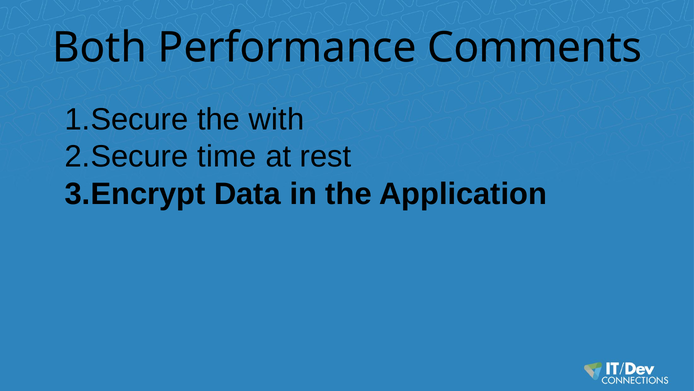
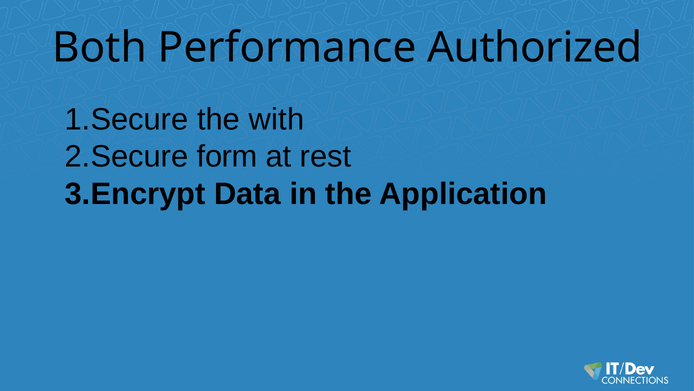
Comments: Comments -> Authorized (535, 47)
time: time -> form (227, 157)
